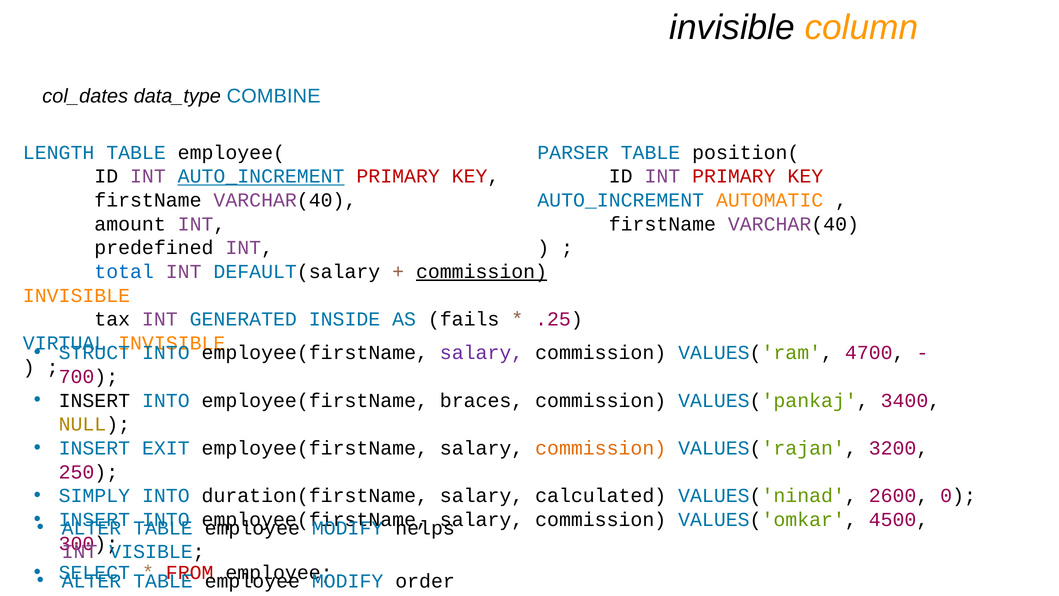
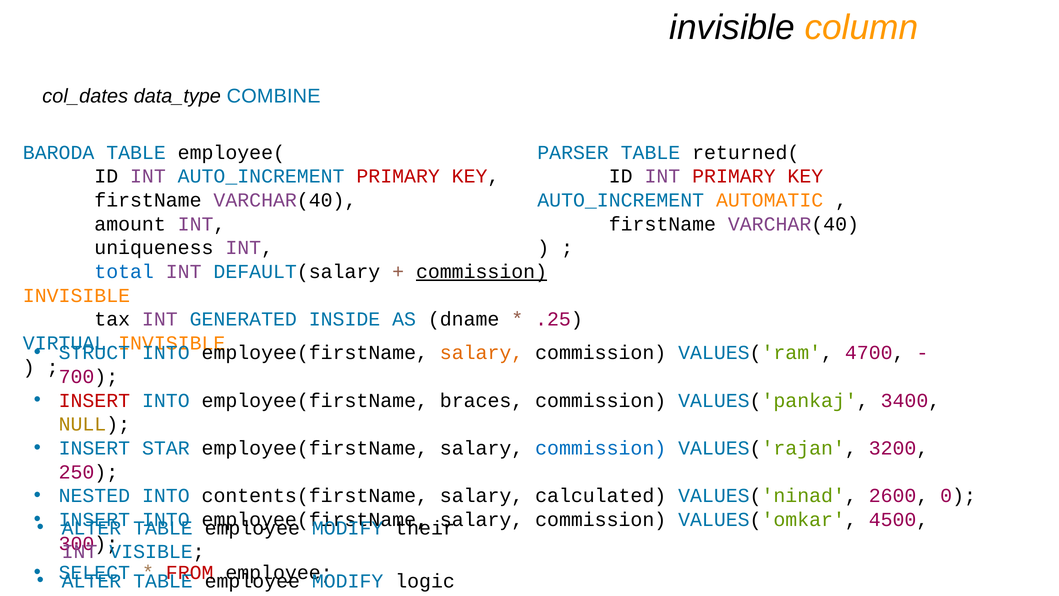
LENGTH: LENGTH -> BARODA (59, 152)
position(: position( -> returned( (746, 152)
AUTO_INCREMENT underline: present -> none (261, 176)
predefined: predefined -> uniqueness (154, 248)
fails: fails -> dname (464, 319)
salary colour: purple -> orange (482, 353)
INSERT colour: black -> red (94, 400)
EXIT: EXIT -> STAR (166, 448)
commission colour: orange -> blue (601, 448)
SIMPLY: SIMPLY -> NESTED (94, 496)
duration(firstName: duration(firstName -> contents(firstName (315, 496)
helps: helps -> their (425, 528)
order: order -> logic (425, 581)
